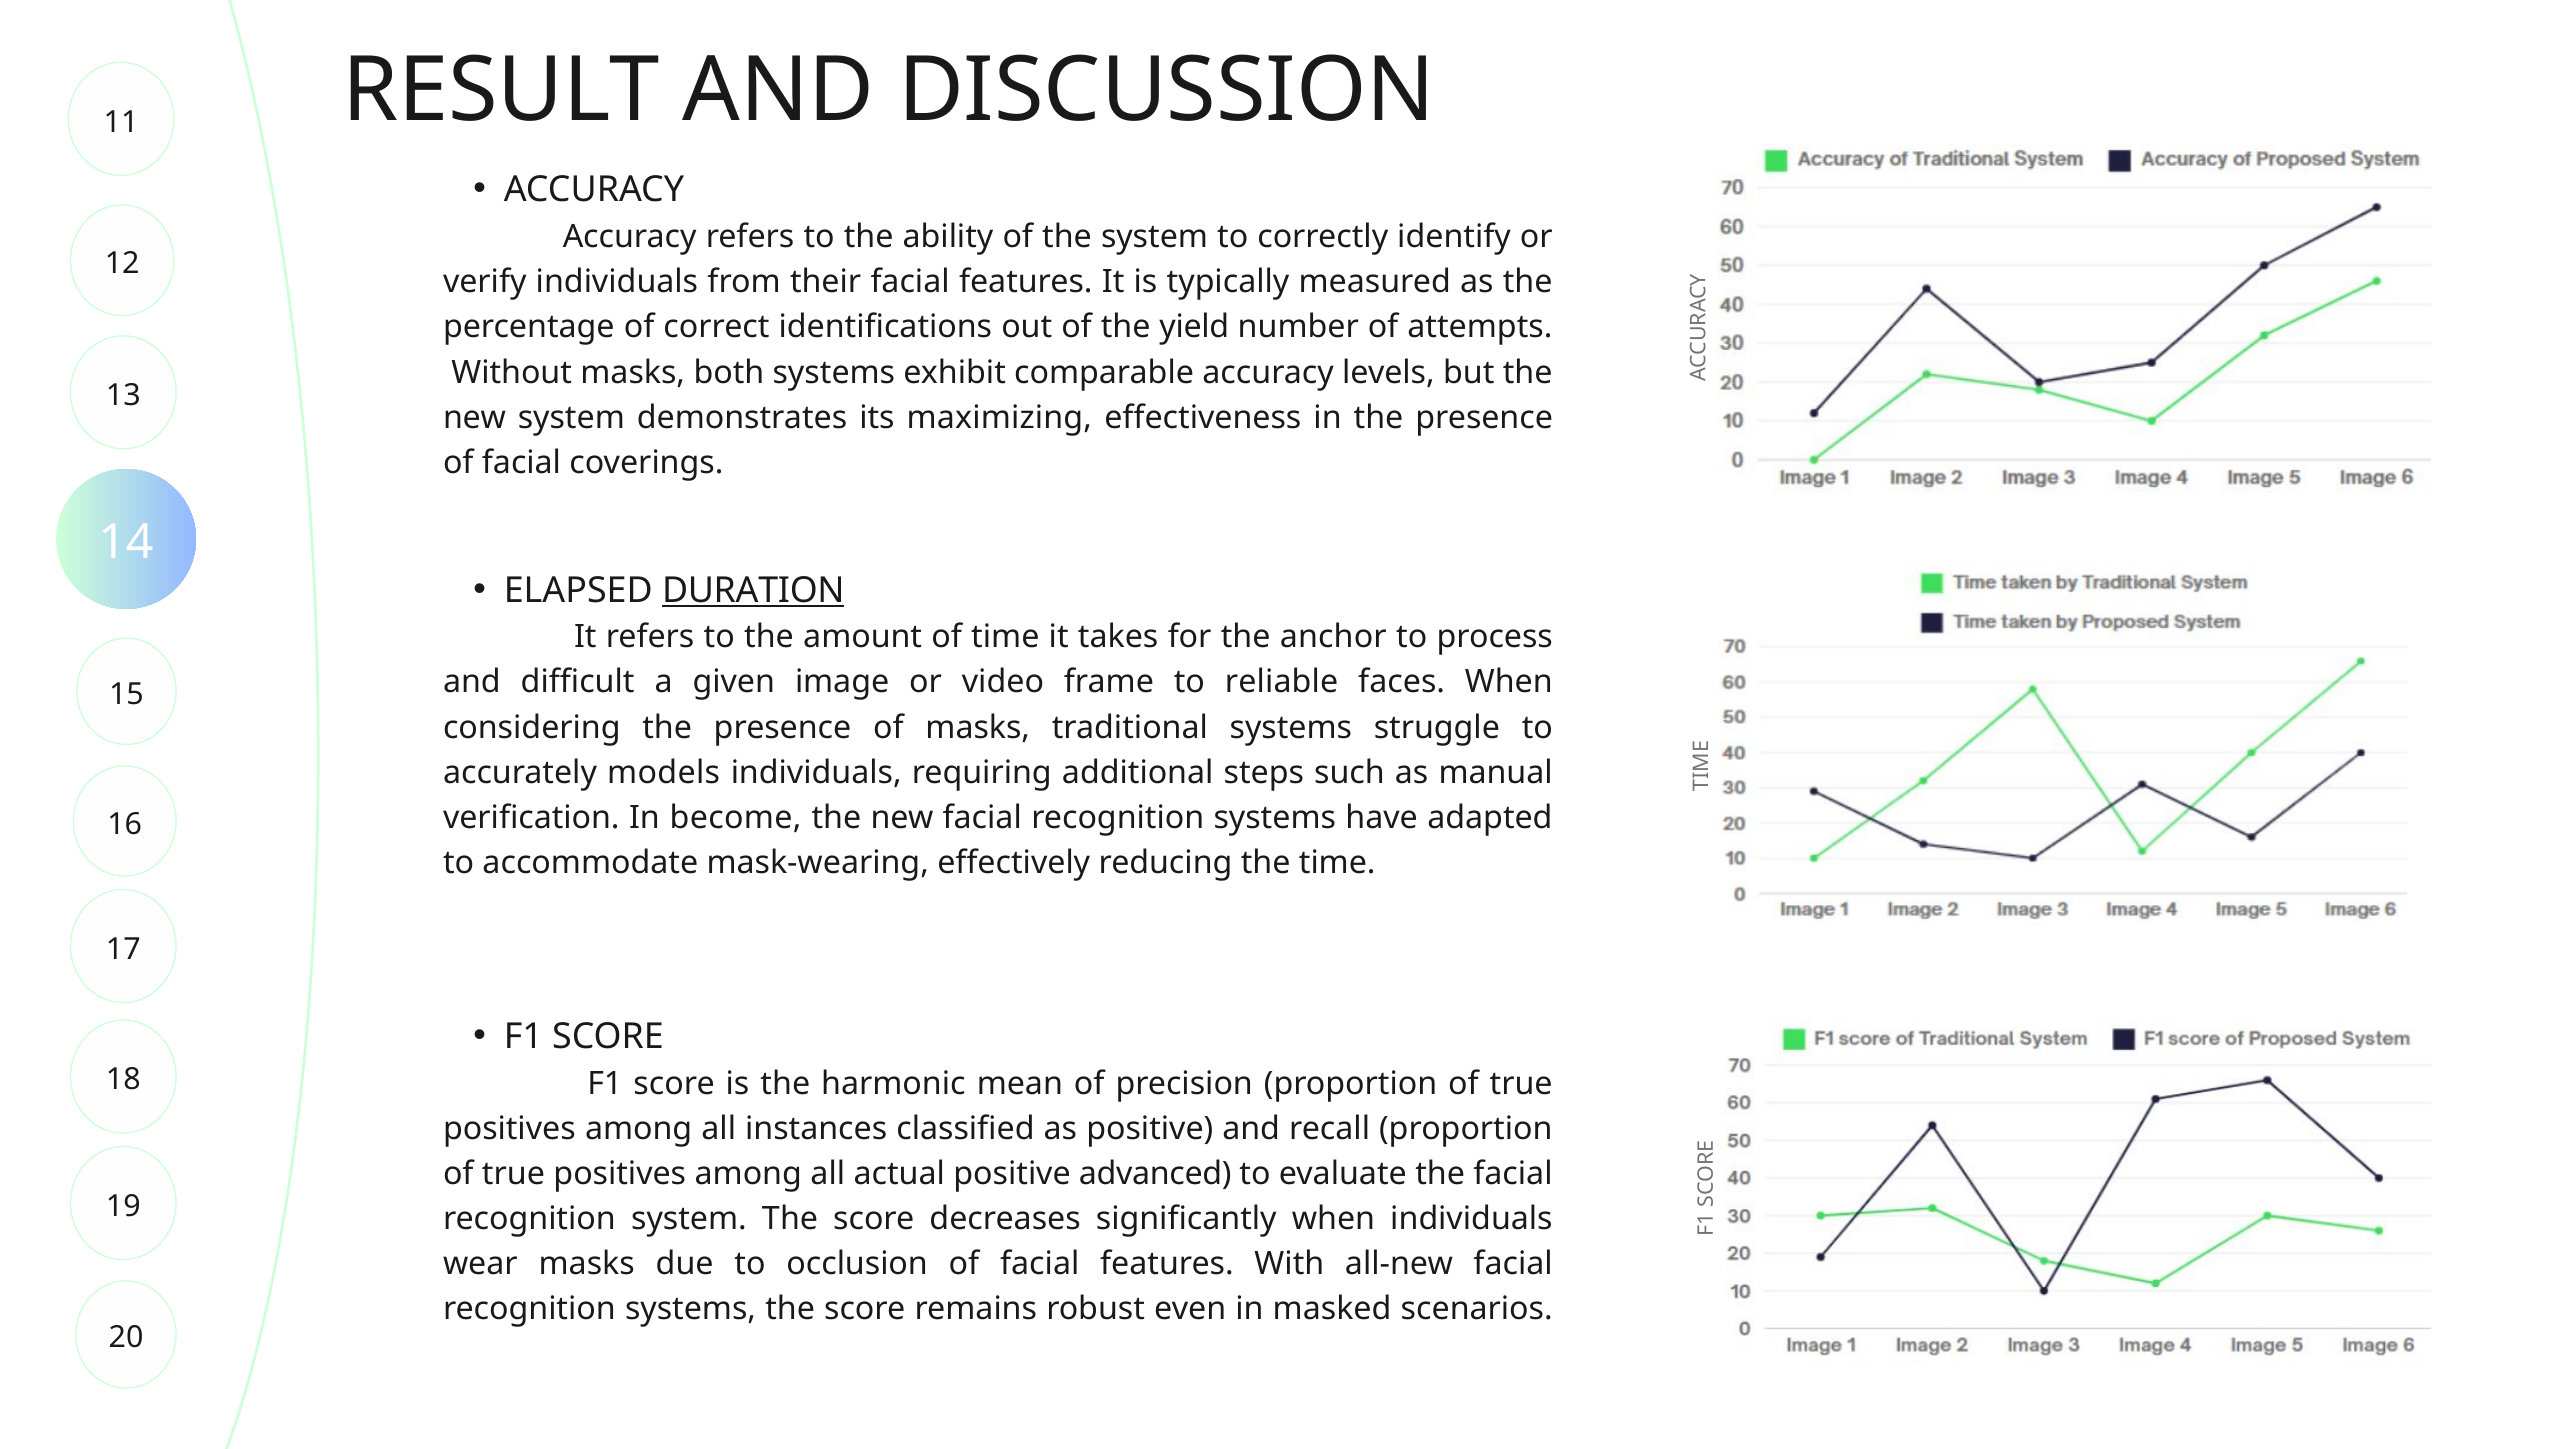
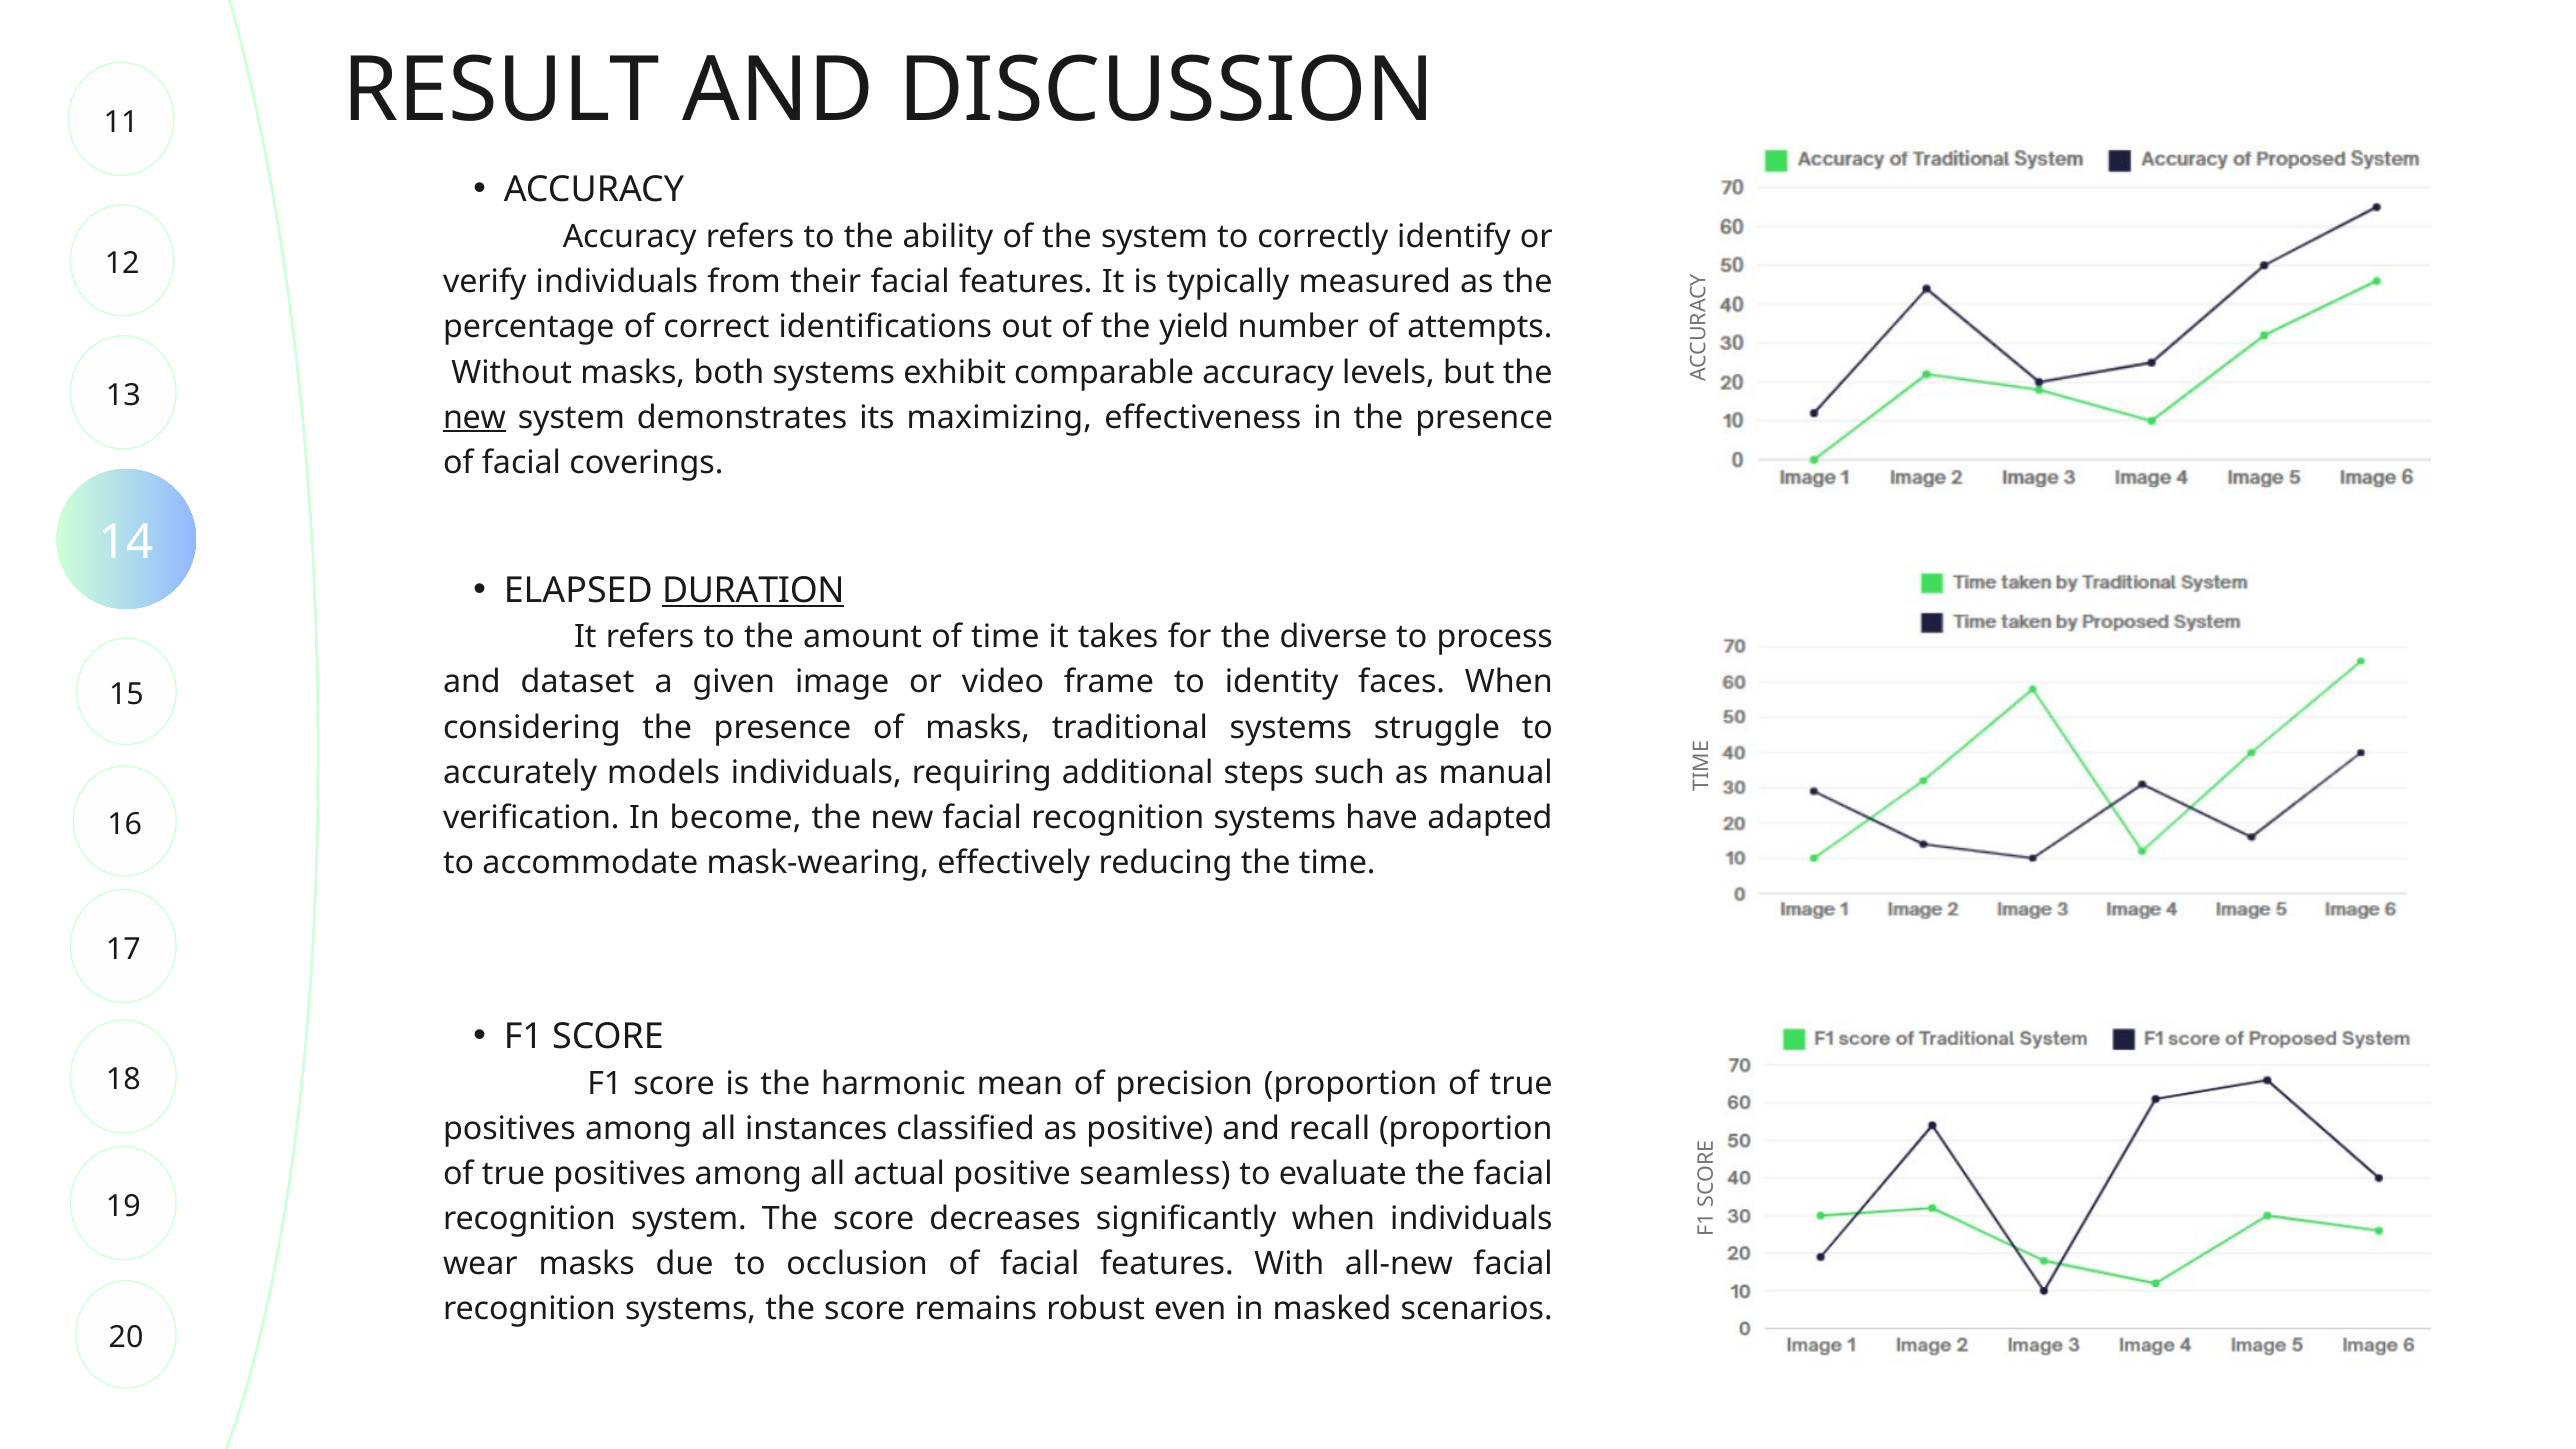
new underline: none -> present (475, 417)
anchor: anchor -> diverse (1334, 637)
difficult: difficult -> dataset (578, 682)
reliable: reliable -> identity (1282, 682)
advanced: advanced -> seamless (1155, 1174)
